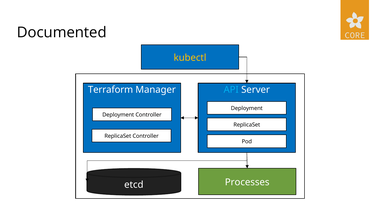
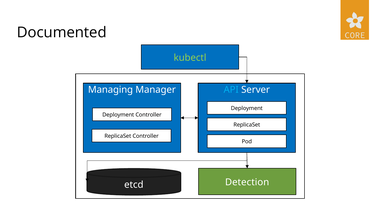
kubectl colour: yellow -> light green (190, 58)
Terraform: Terraform -> Managing (111, 90)
Processes: Processes -> Detection (247, 182)
